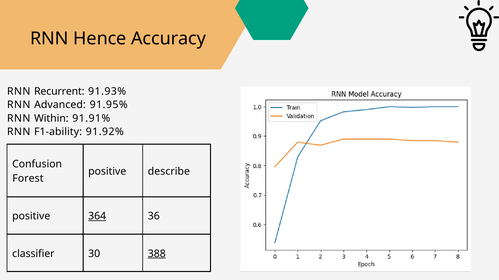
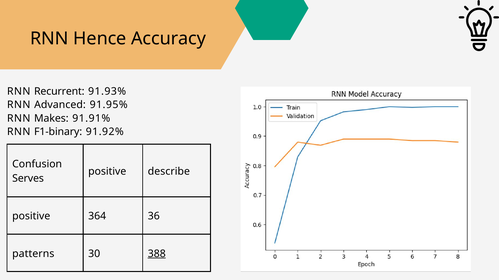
Within: Within -> Makes (51, 119)
F1-ability: F1-ability -> F1-binary (58, 132)
Forest: Forest -> Serves (28, 179)
364 underline: present -> none (97, 217)
classifier: classifier -> patterns (33, 254)
